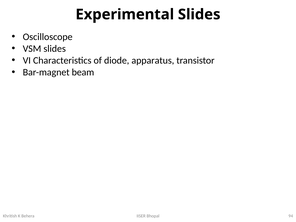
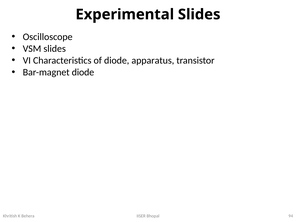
Bar-magnet beam: beam -> diode (83, 72)
